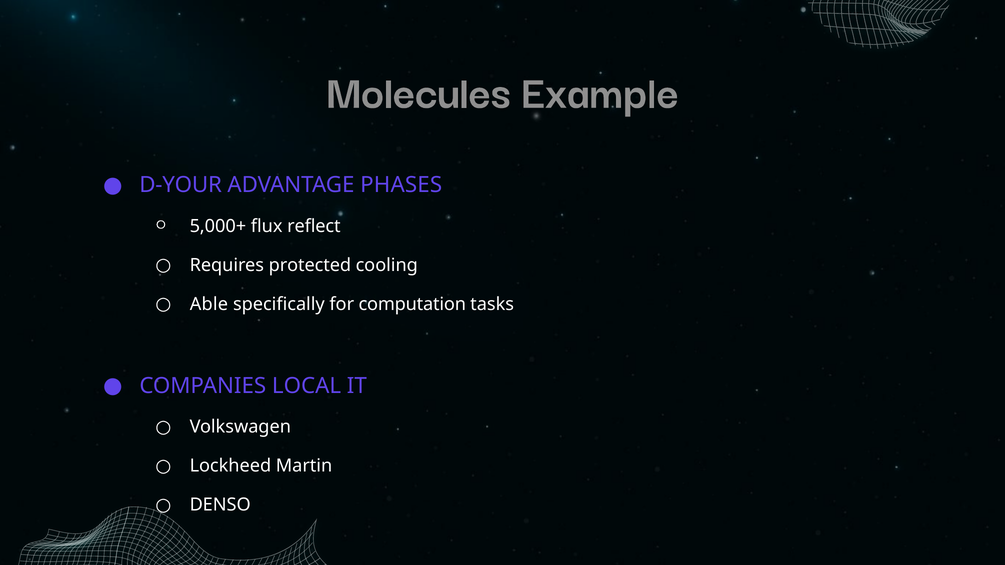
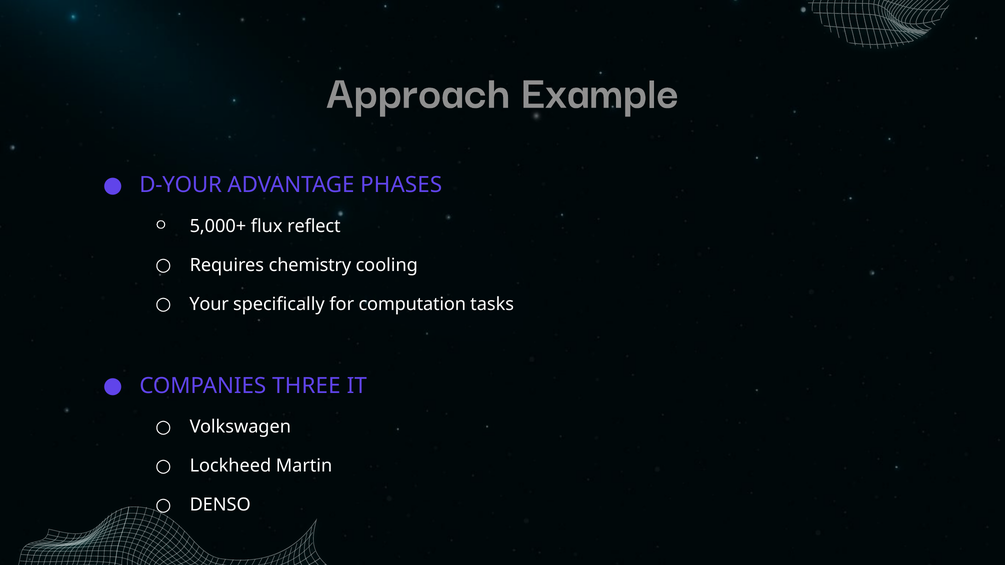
Molecules: Molecules -> Approach (418, 92)
protected: protected -> chemistry (310, 265)
Able: Able -> Your (209, 304)
LOCAL: LOCAL -> THREE (306, 386)
